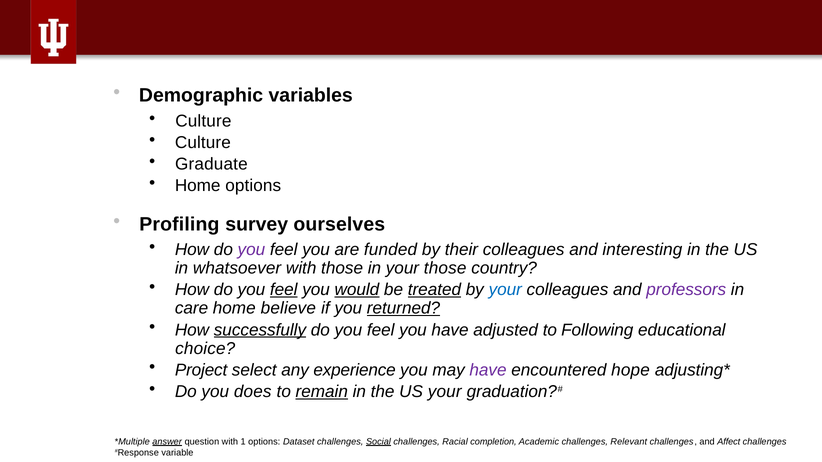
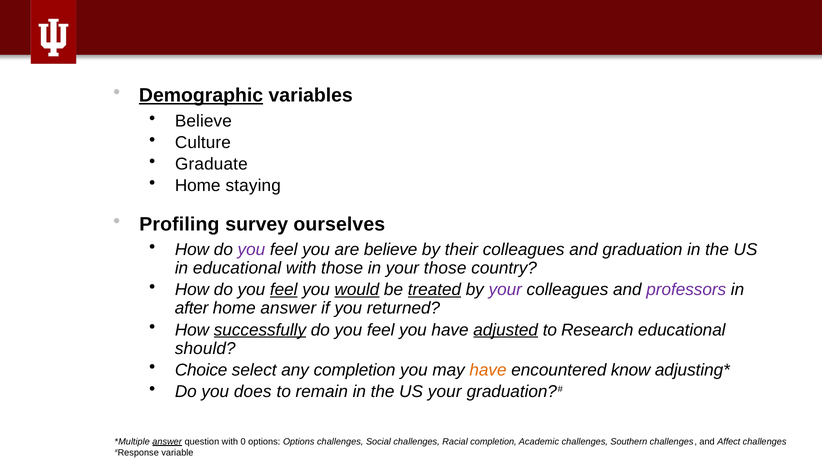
Demographic underline: none -> present (201, 96)
Culture: Culture -> Believe (203, 121)
Home options: options -> staying (253, 186)
are funded: funded -> believe (391, 250)
interesting: interesting -> graduation (642, 250)
in whatsoever: whatsoever -> educational (237, 268)
your colour: blue -> purple (505, 290)
care: care -> after (192, 309)
home believe: believe -> answer (288, 309)
returned underline: present -> none (403, 309)
adjusted underline: none -> present (506, 330)
Following: Following -> Research (597, 330)
choice: choice -> should (205, 349)
Project: Project -> Choice (201, 370)
any experience: experience -> completion (355, 370)
have colour: purple -> orange (488, 370)
hope: hope -> know (631, 370)
remain underline: present -> none (322, 392)
1: 1 -> 0 (243, 442)
options Dataset: Dataset -> Options (299, 442)
Social underline: present -> none (378, 442)
Relevant: Relevant -> Southern (629, 442)
